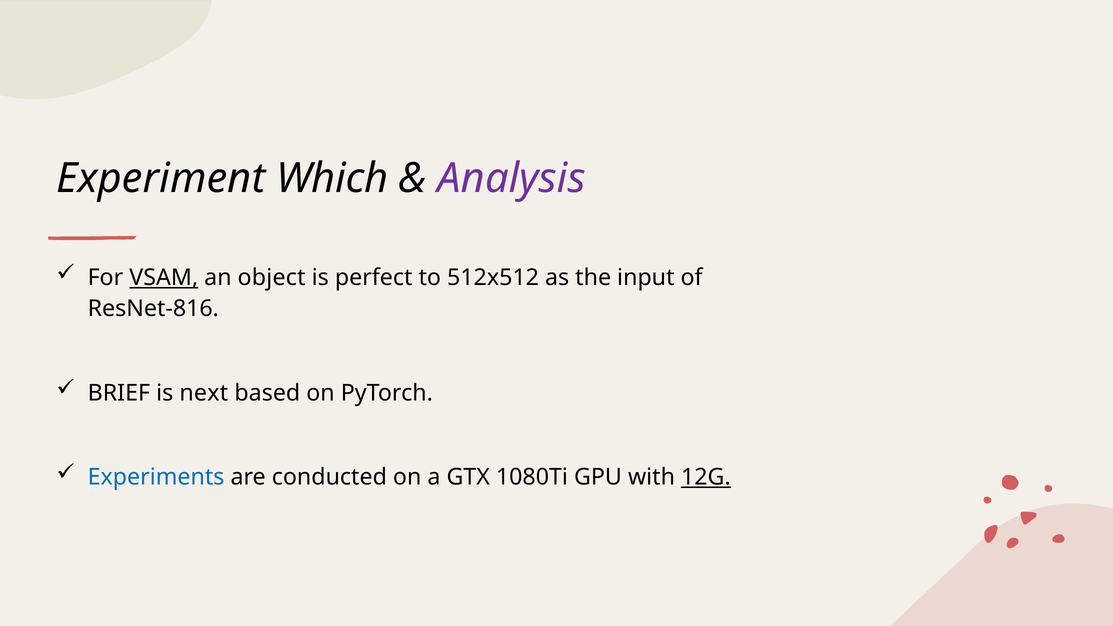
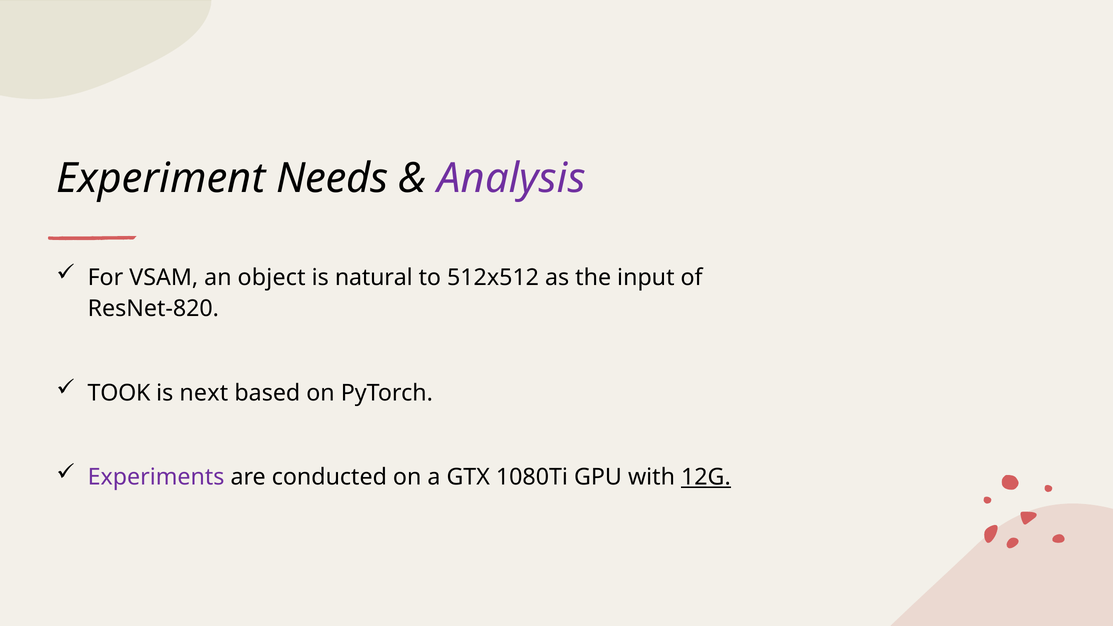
Which: Which -> Needs (332, 178)
VSAM underline: present -> none (164, 278)
perfect: perfect -> natural (374, 278)
ResNet-816: ResNet-816 -> ResNet-820 (153, 308)
BRIEF: BRIEF -> TOOK (119, 393)
Experiments colour: blue -> purple (156, 477)
